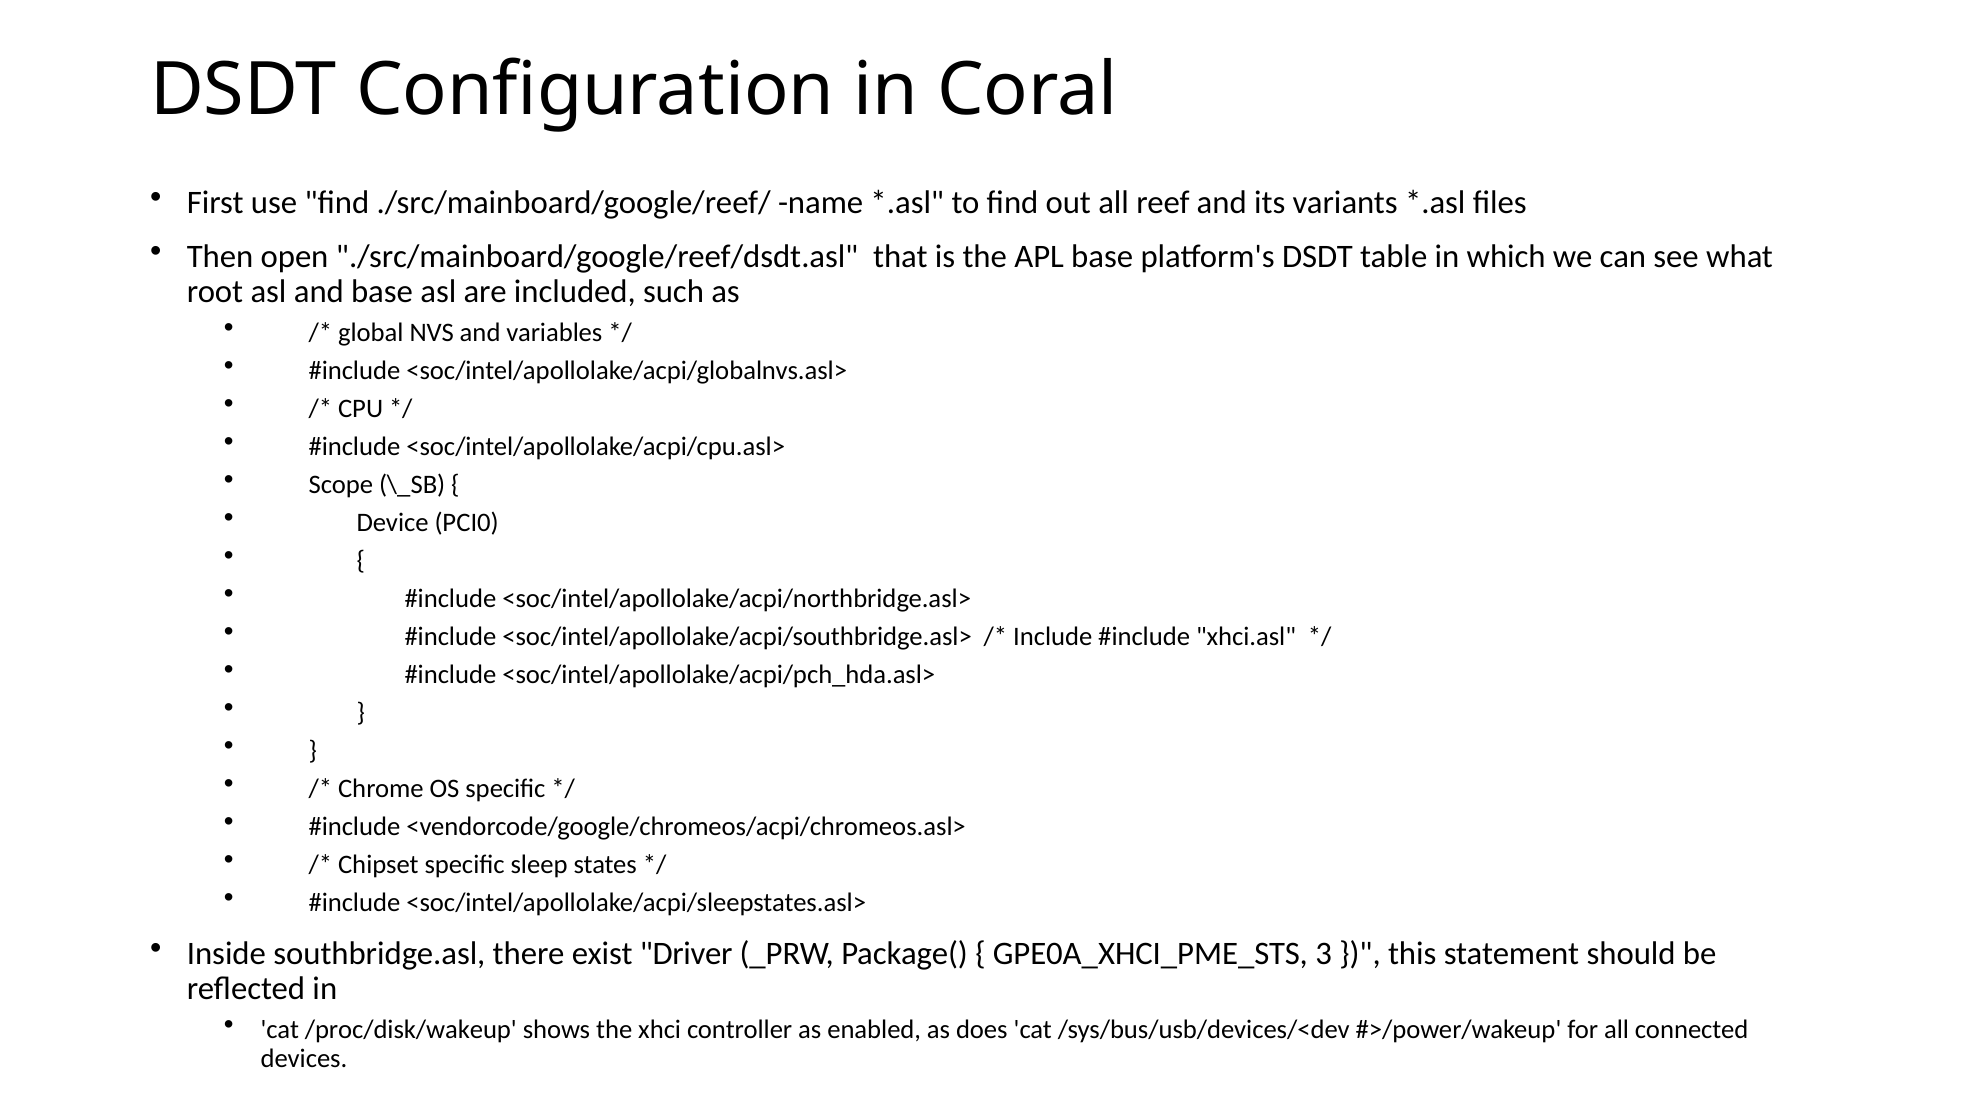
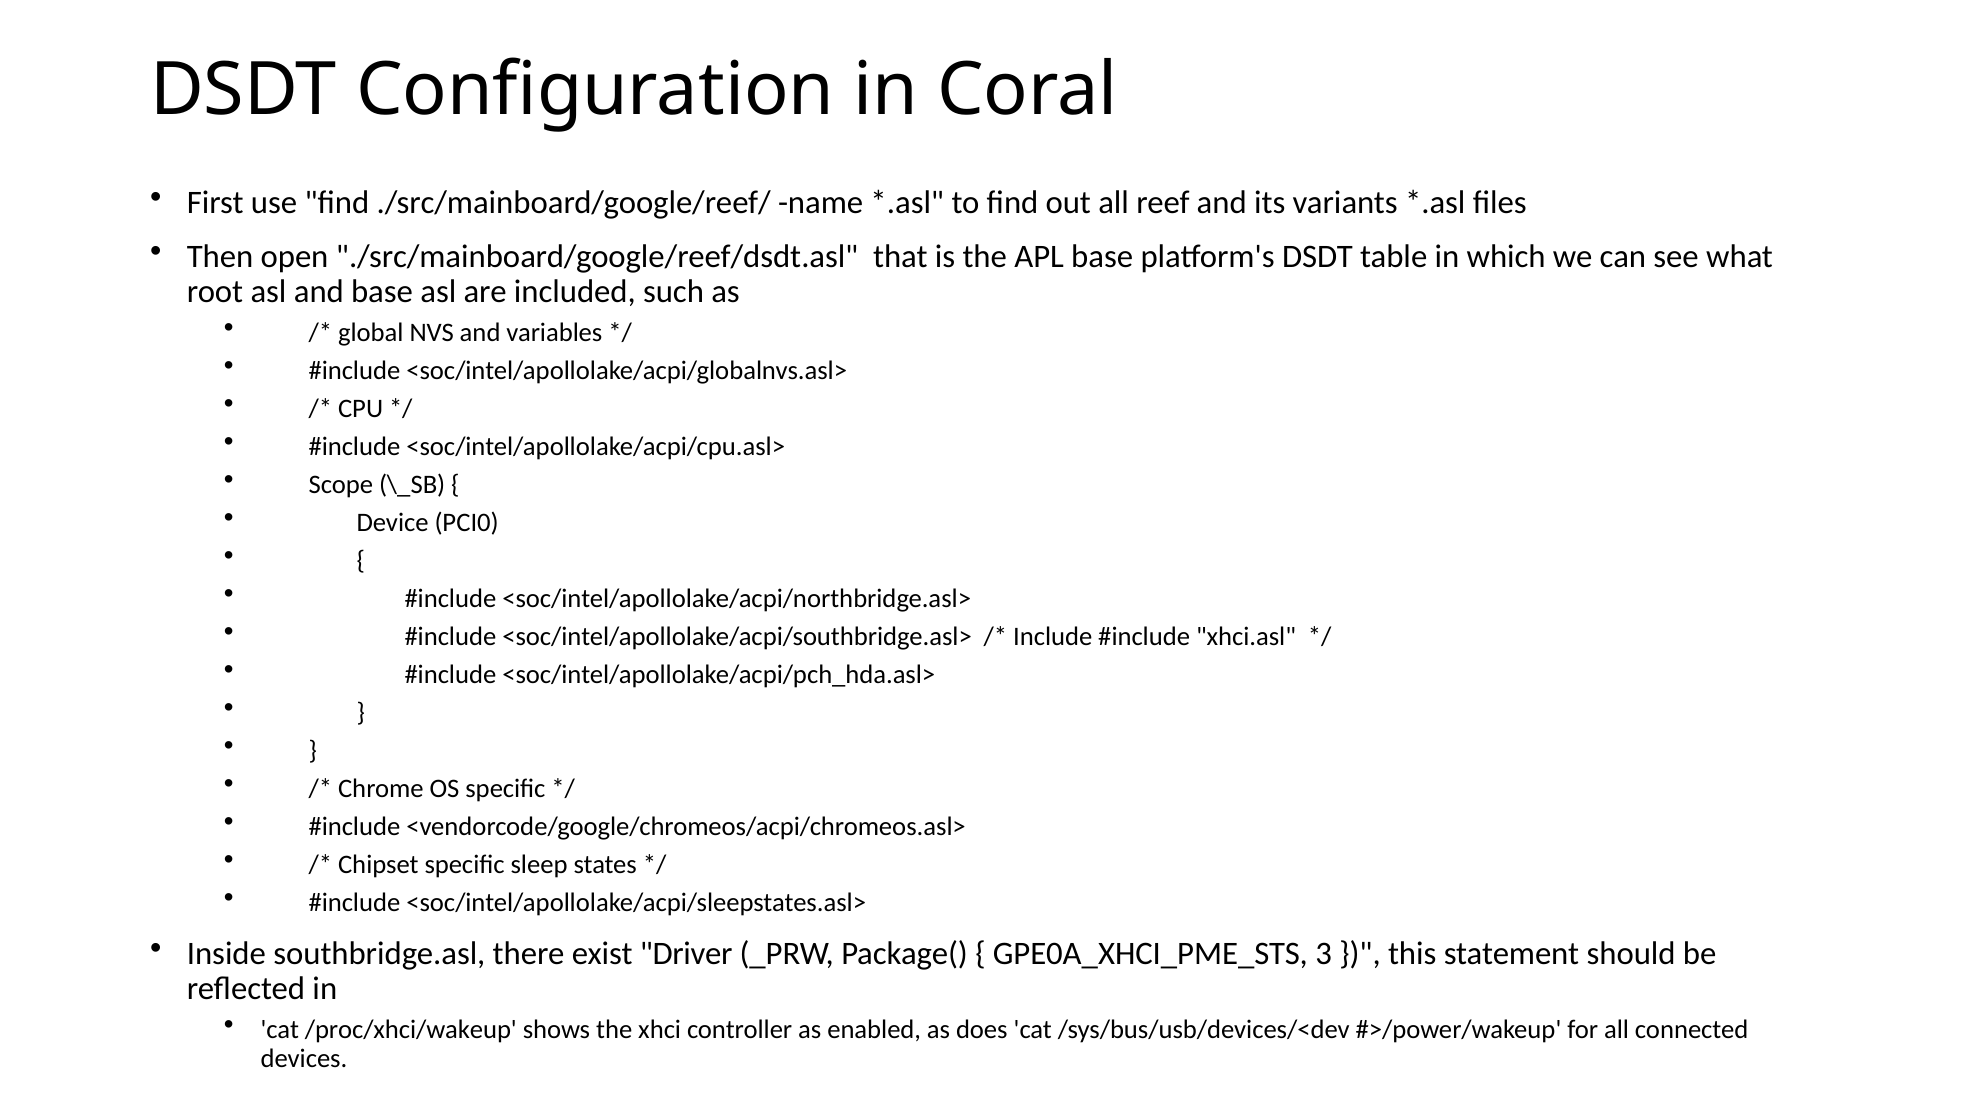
/proc/disk/wakeup: /proc/disk/wakeup -> /proc/xhci/wakeup (411, 1030)
